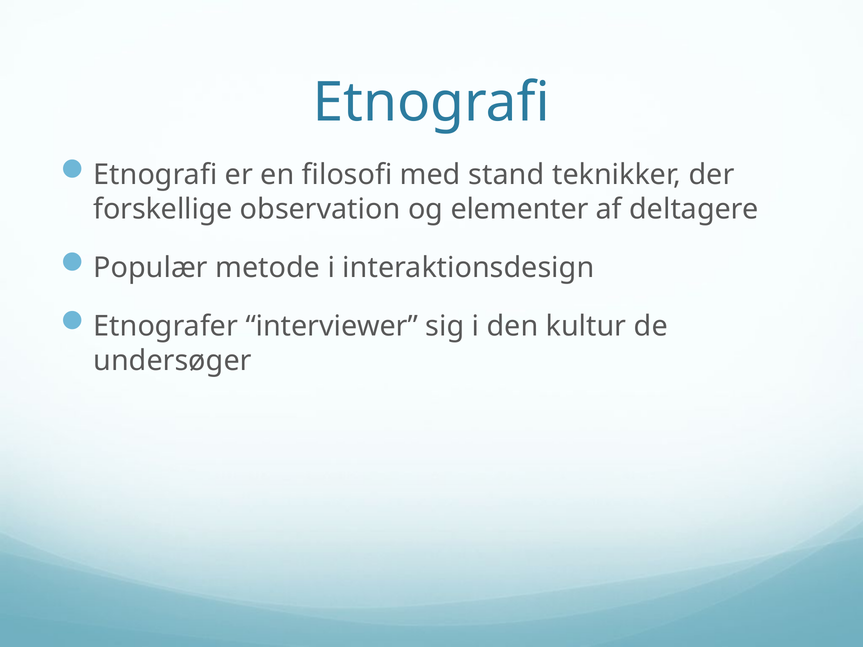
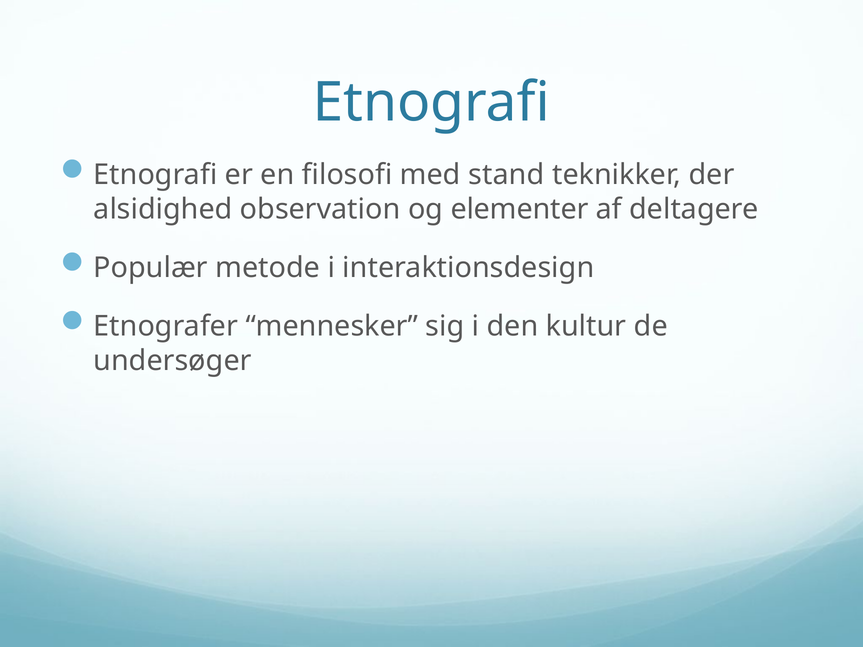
forskellige: forskellige -> alsidighed (163, 209)
interviewer: interviewer -> mennesker (332, 326)
